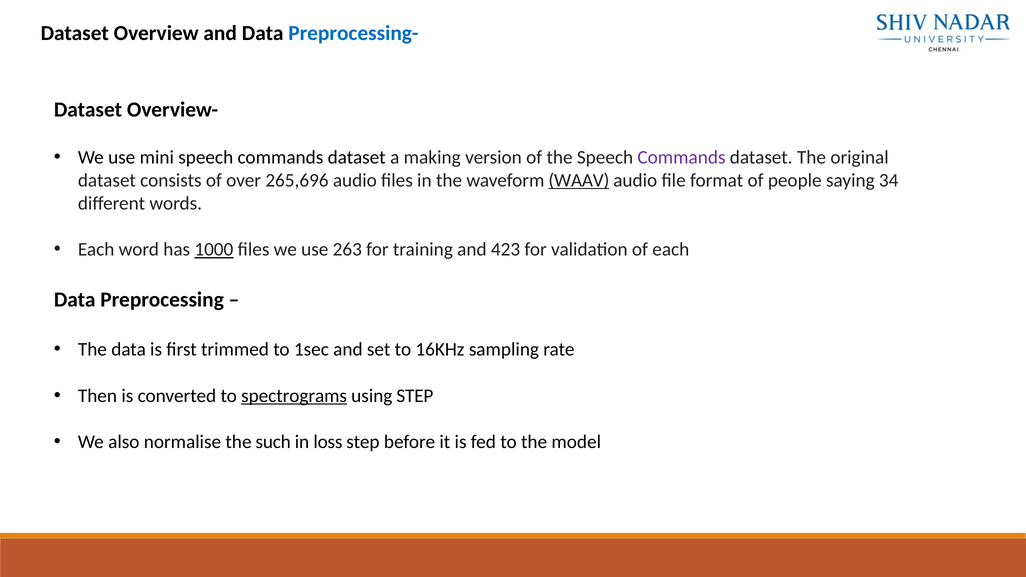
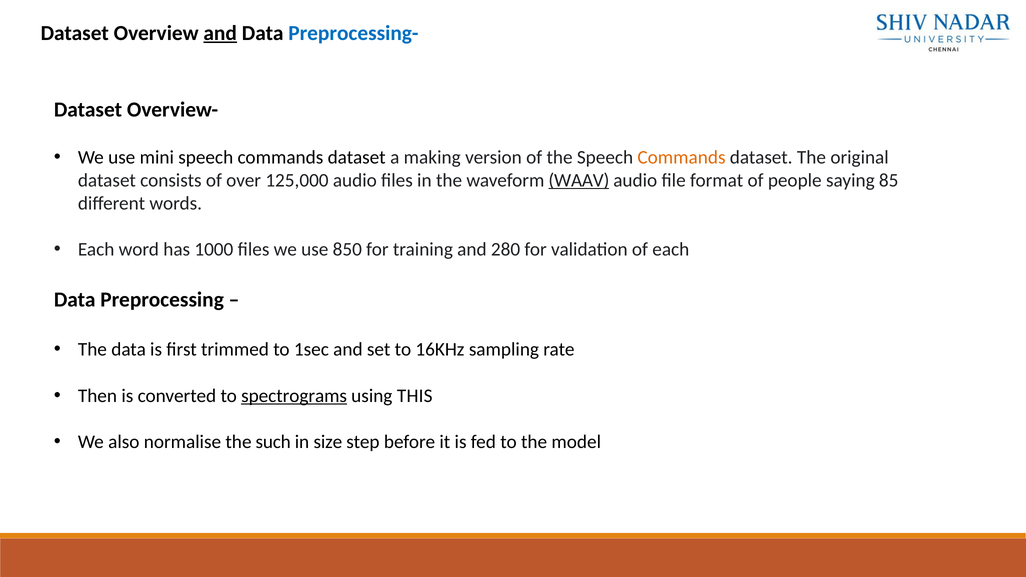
and underline: none -> present (220, 33)
Commands colour: purple -> orange (682, 157)
265,696: 265,696 -> 125,000 (297, 180)
34: 34 -> 85 (889, 180)
1000 underline: present -> none (214, 250)
263: 263 -> 850 (347, 250)
423: 423 -> 280 (506, 250)
using STEP: STEP -> THIS (415, 396)
loss: loss -> size (328, 442)
